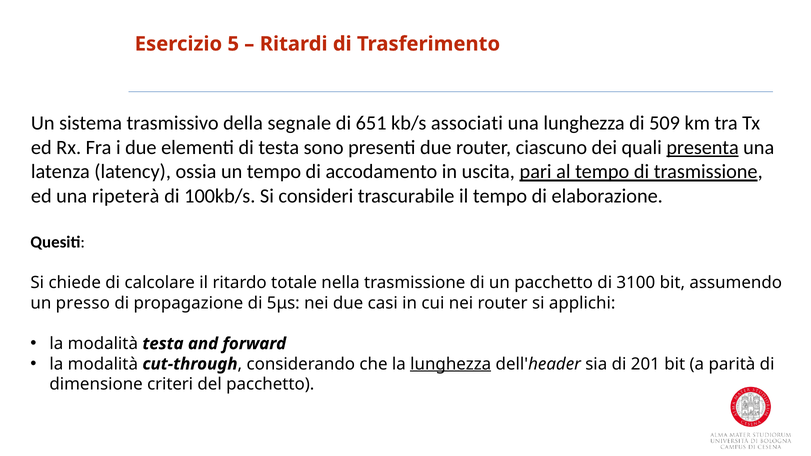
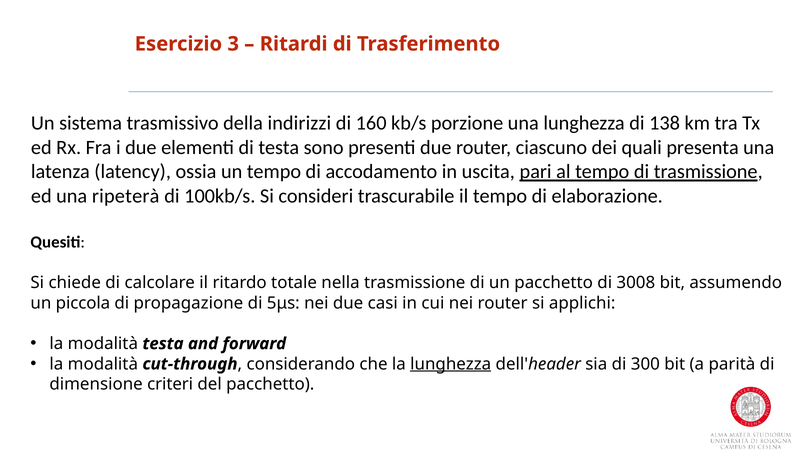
5: 5 -> 3 (233, 44)
segnale: segnale -> indirizzi (299, 123)
651: 651 -> 160 (371, 123)
associati: associati -> porzione (467, 123)
509: 509 -> 138 (665, 123)
presenta underline: present -> none (703, 148)
3100: 3100 -> 3008 (636, 283)
presso: presso -> piccola (83, 303)
201: 201 -> 300 (645, 364)
